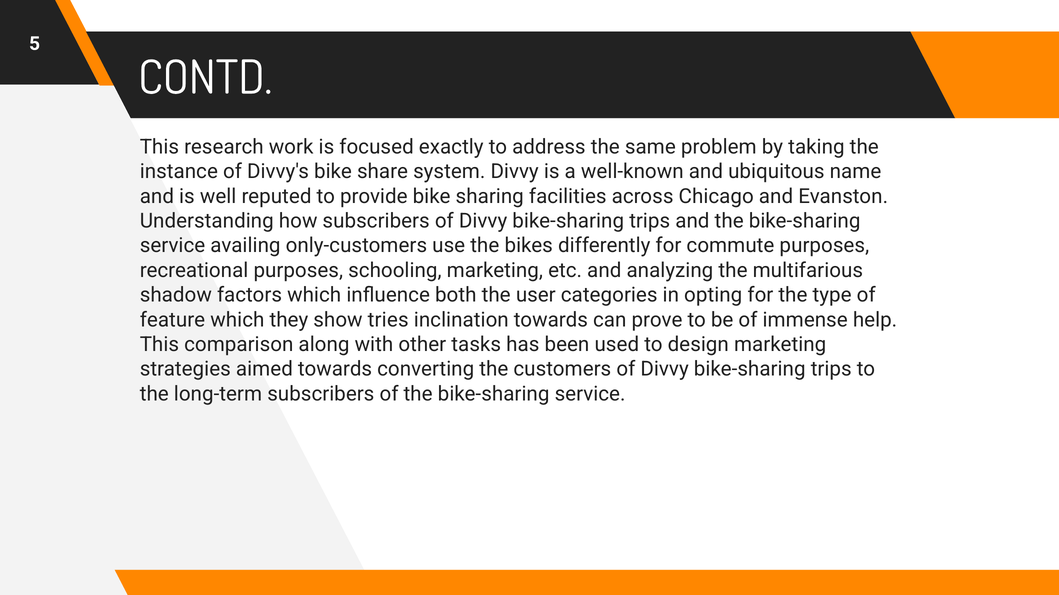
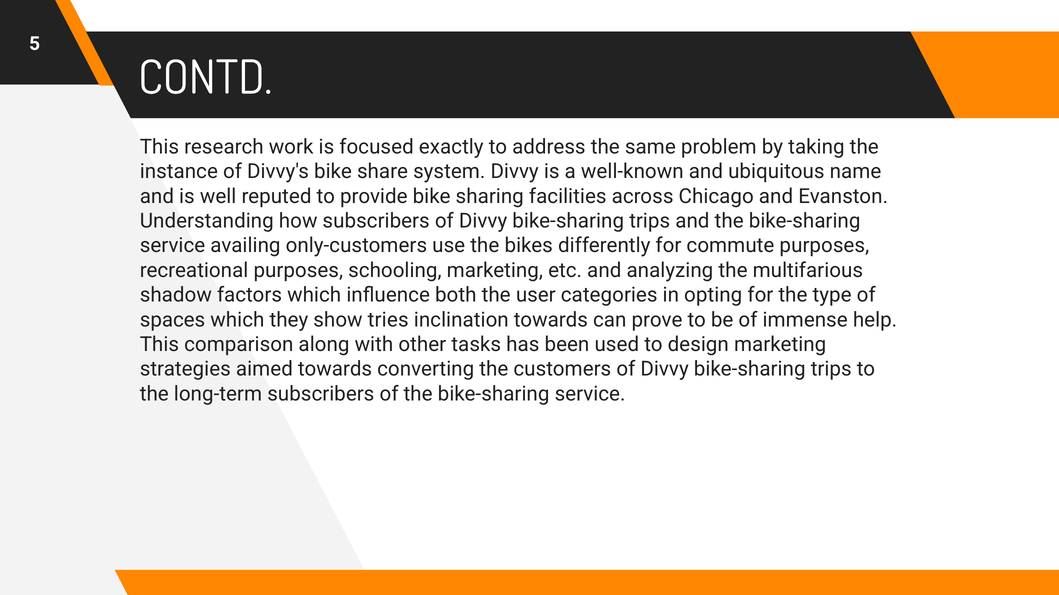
feature: feature -> spaces (173, 320)
